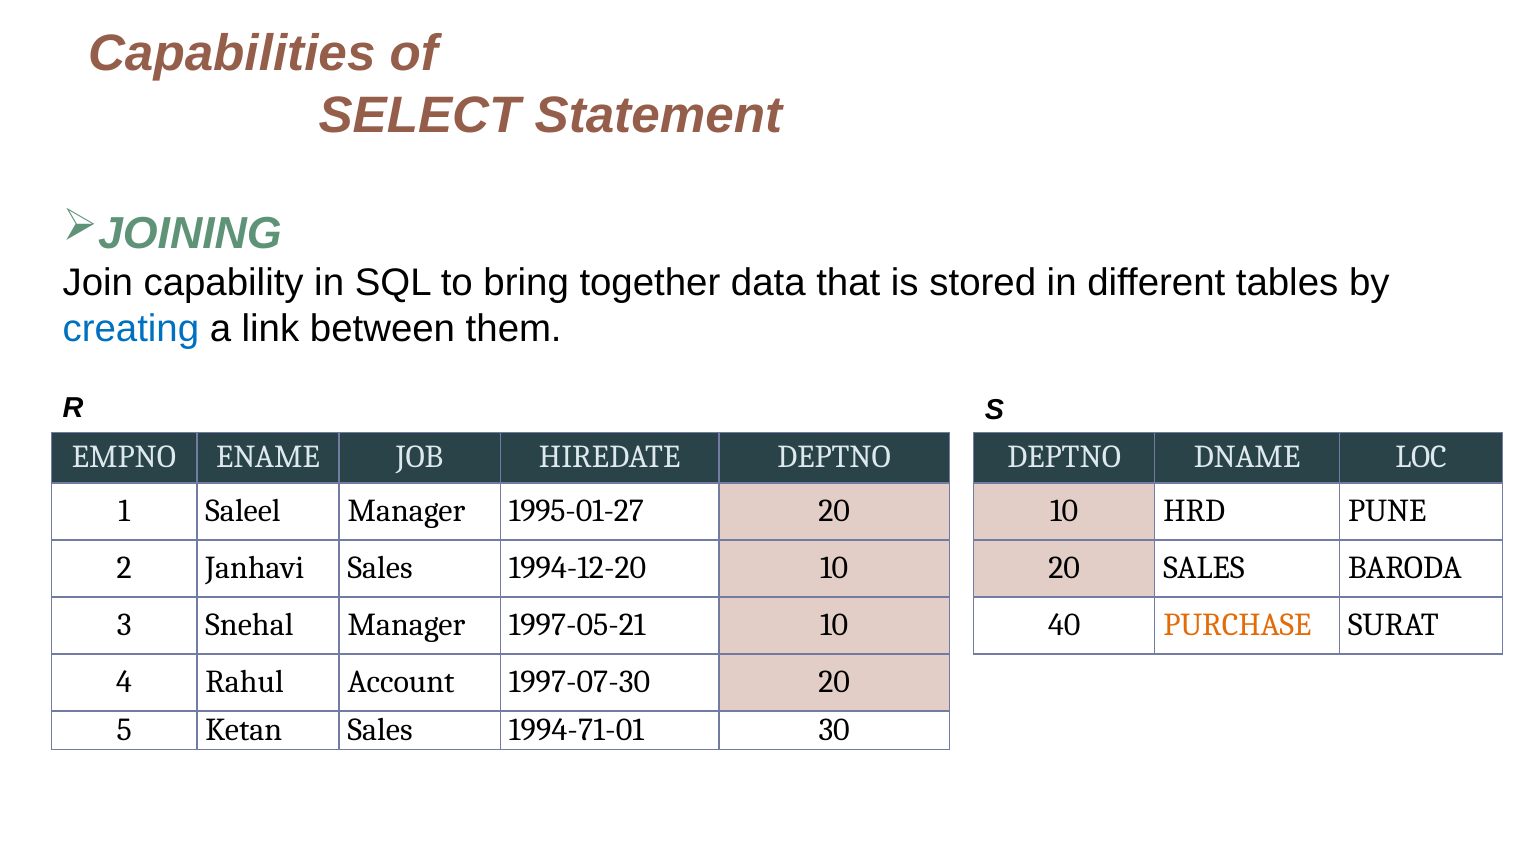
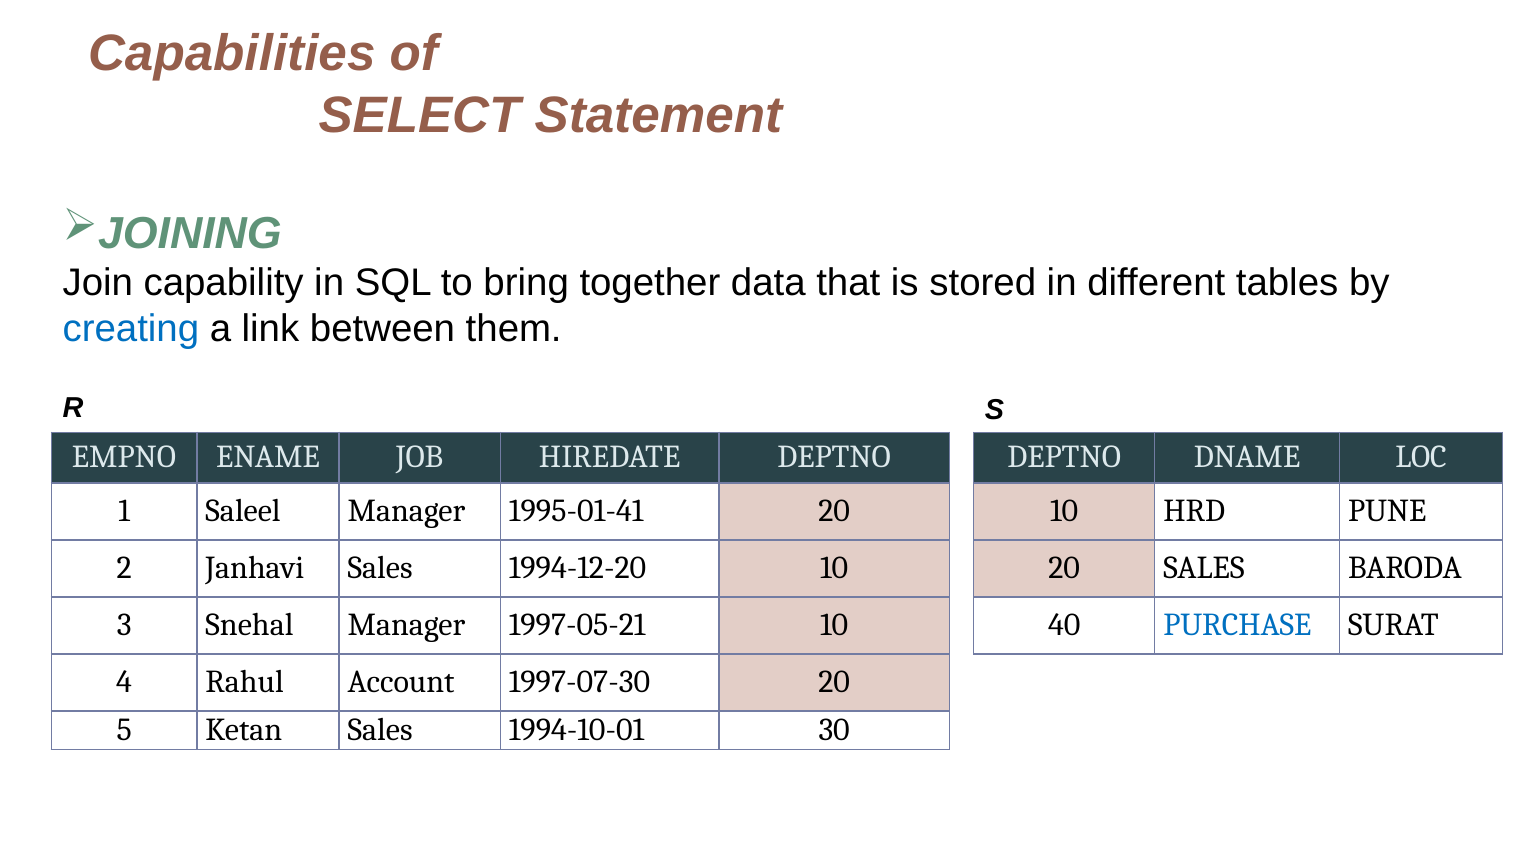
1995-01-27: 1995-01-27 -> 1995-01-41 (576, 511)
PURCHASE colour: orange -> blue (1237, 625)
1994-71-01: 1994-71-01 -> 1994-10-01 (577, 730)
